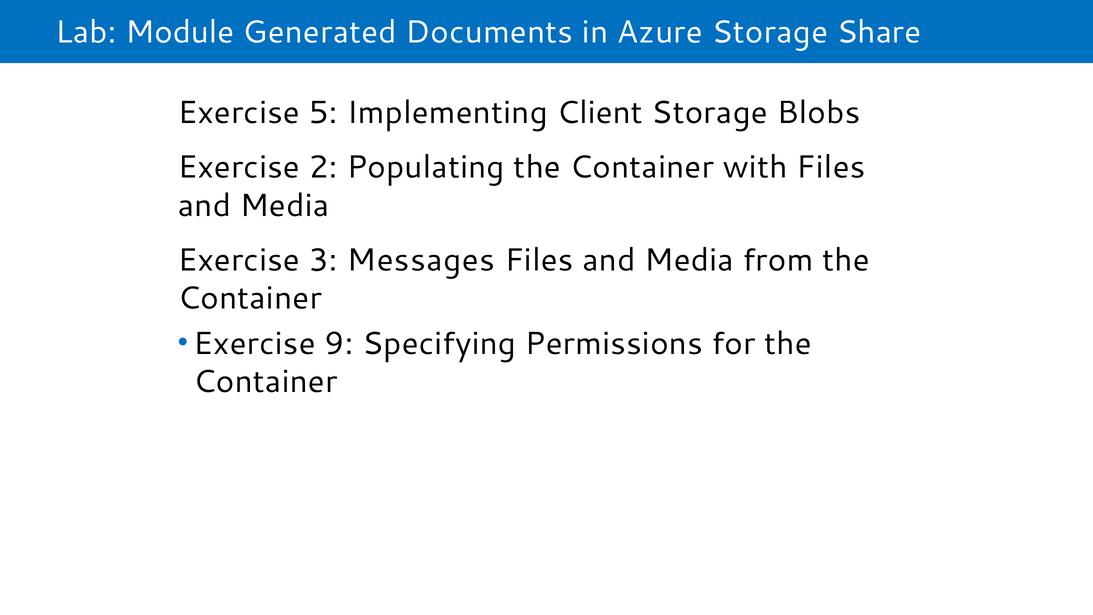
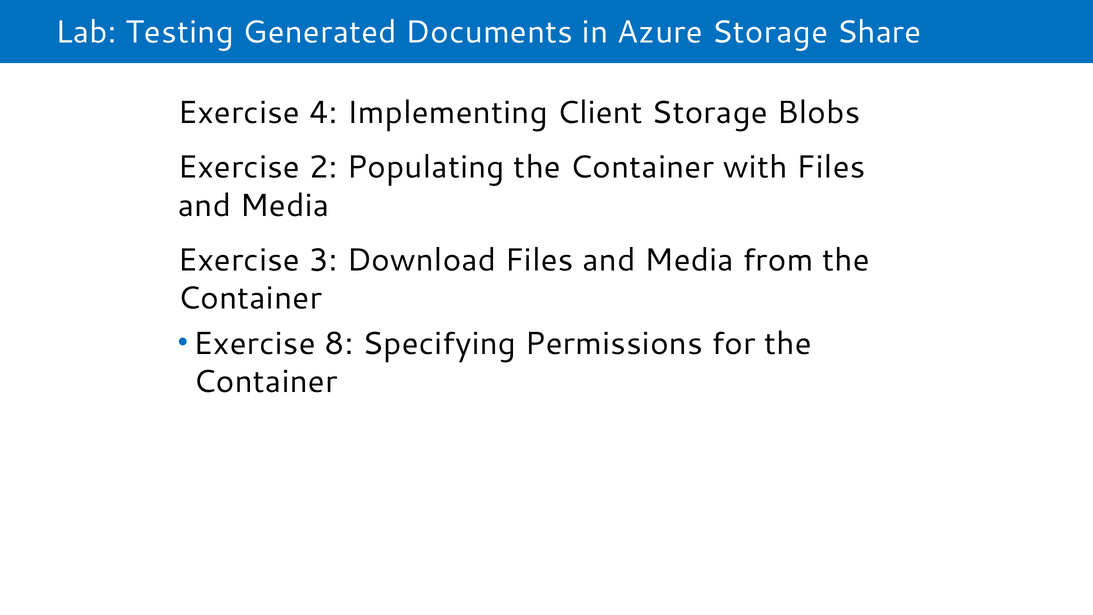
Module: Module -> Testing (180, 32)
5: 5 -> 4 (323, 113)
Messages: Messages -> Download (421, 260)
9: 9 -> 8 (339, 343)
